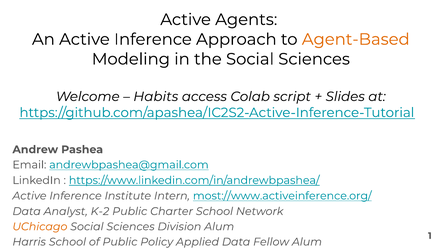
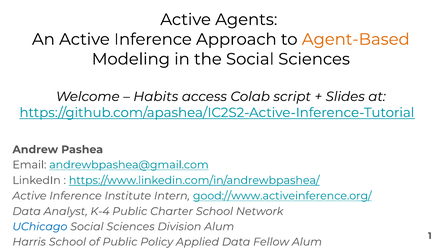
most://www.activeinference.org/: most://www.activeinference.org/ -> good://www.activeinference.org/ (282, 196)
K-2: K-2 -> K-4 (100, 211)
UChicago colour: orange -> blue (40, 226)
